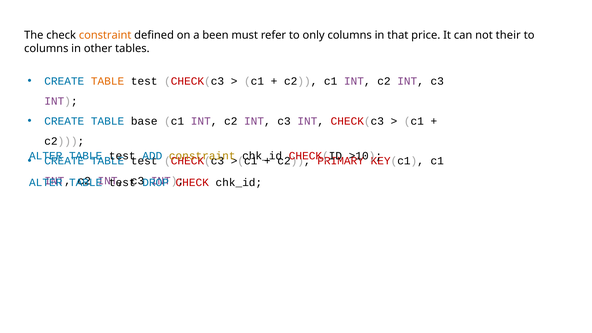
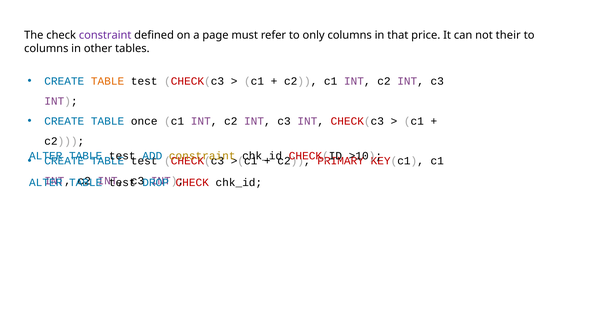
constraint colour: orange -> purple (105, 35)
been: been -> page (215, 35)
base: base -> once (144, 121)
